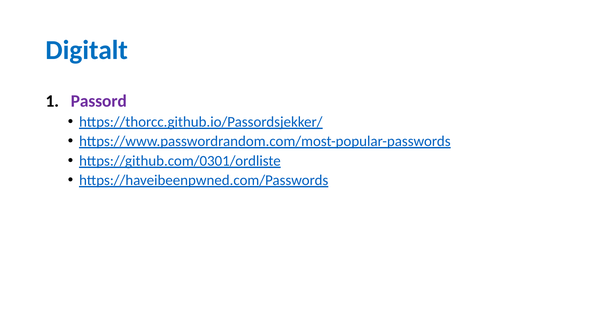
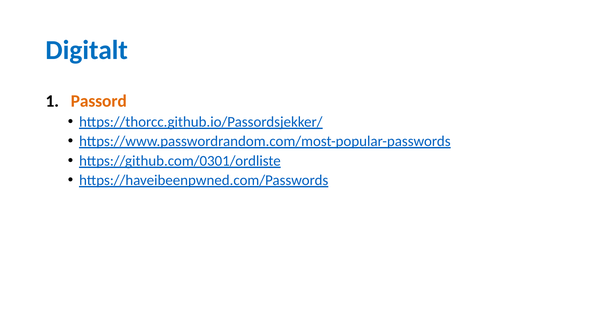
Passord colour: purple -> orange (99, 101)
